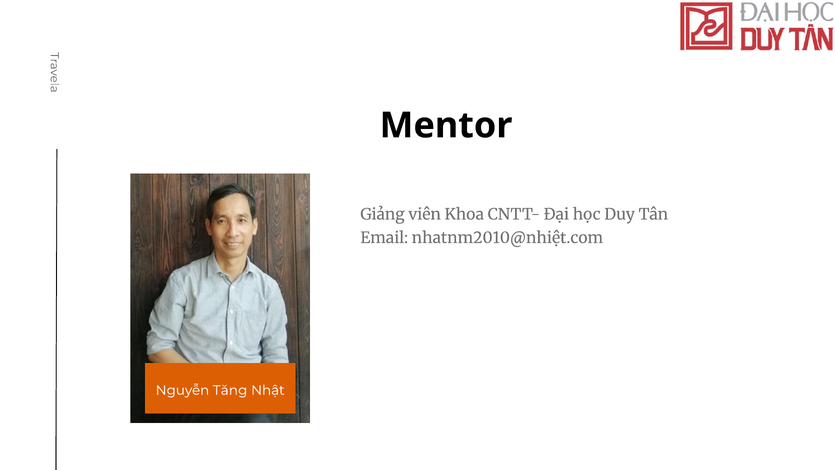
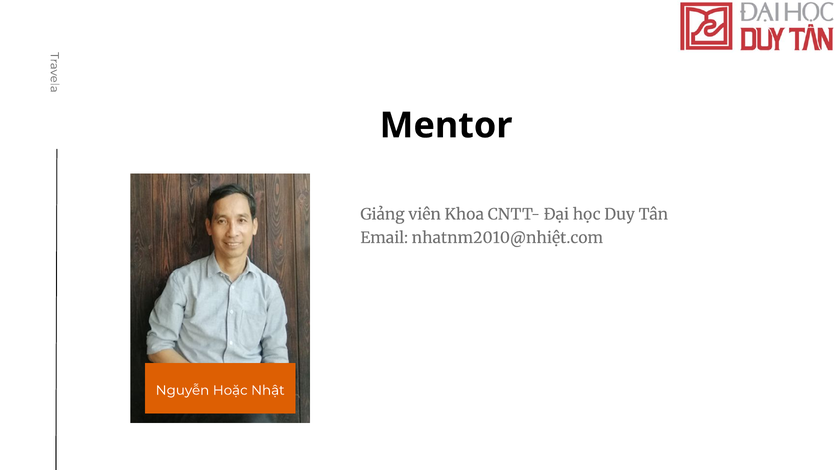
Tăng: Tăng -> Hoặc (230, 390)
